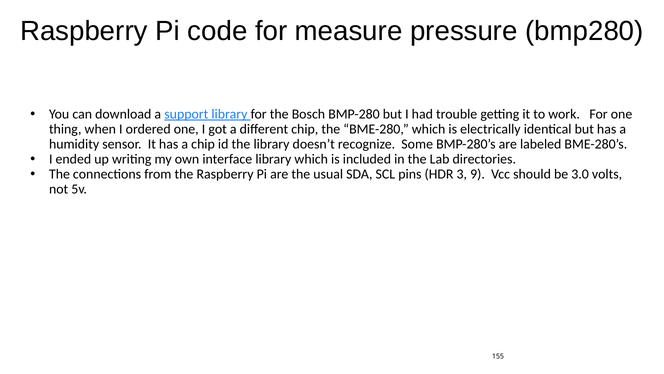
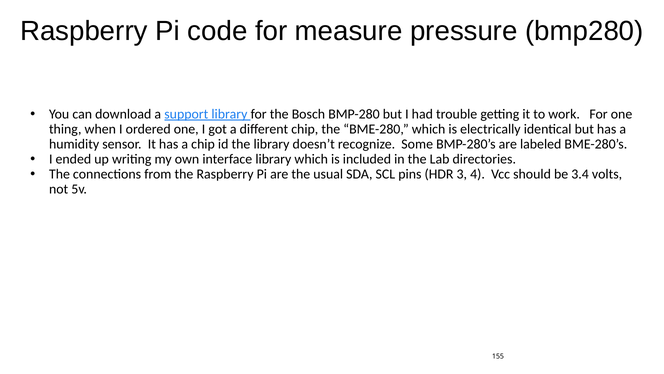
9: 9 -> 4 (478, 174)
3.0: 3.0 -> 3.4 (580, 174)
